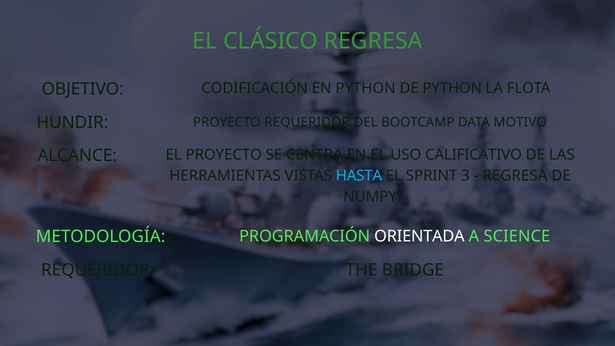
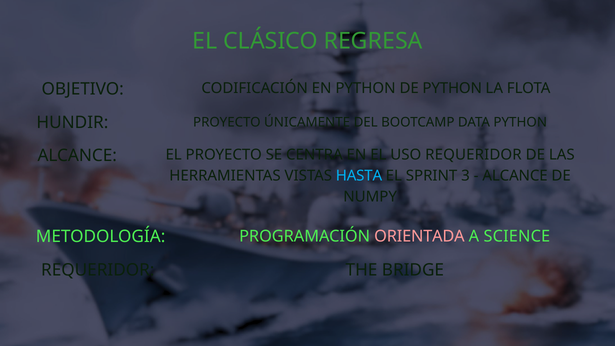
PROYECTO REQUERIDOR: REQUERIDOR -> ÚNICAMENTE (307, 122)
DATA MOTIVO: MOTIVO -> PYTHON (520, 122)
USO CALIFICATIVO: CALIFICATIVO -> REQUERIDOR (473, 155)
REGRESA: REGRESA -> ALCANCE (515, 176)
ORIENTADA colour: white -> pink (419, 236)
